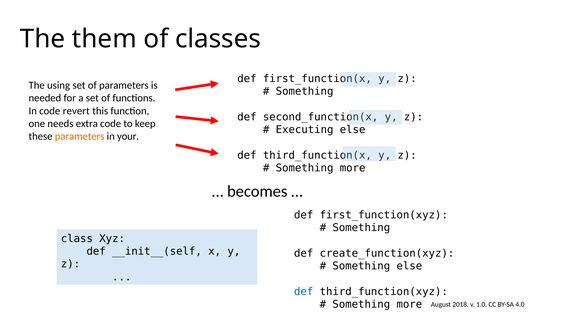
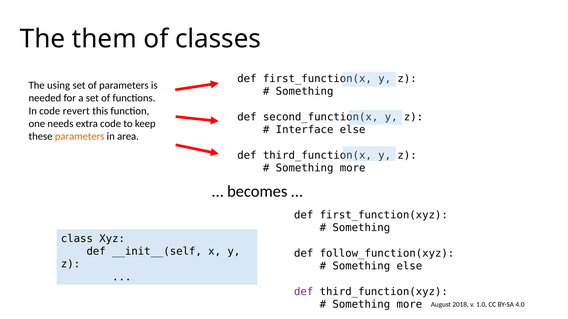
Executing: Executing -> Interface (305, 130)
your: your -> area (128, 137)
create_function(xyz: create_function(xyz -> follow_function(xyz (387, 254)
def colour: blue -> purple (304, 292)
